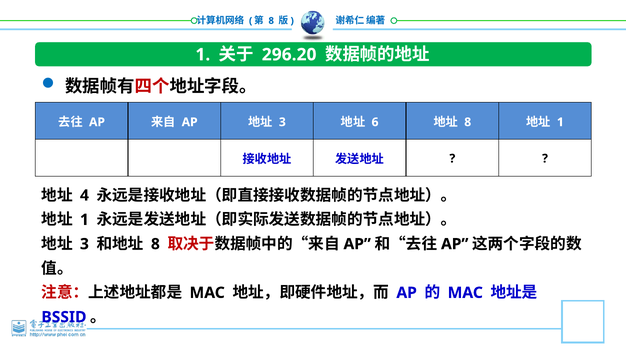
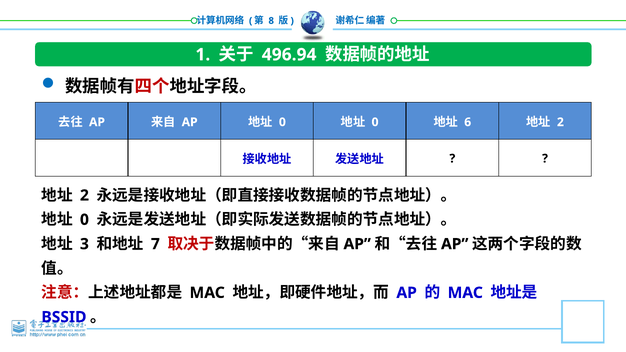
296.20: 296.20 -> 496.94 (289, 55)
3: 3 -> 0 (282, 122)
6: 6 -> 0 (375, 122)
8: 8 -> 6 (468, 122)
1: 1 -> 2 (560, 122)
4: 4 -> 2 (84, 195)
1: 1 -> 0 (84, 220)
8: 8 -> 7 (155, 244)
